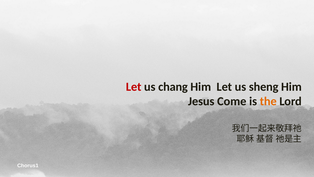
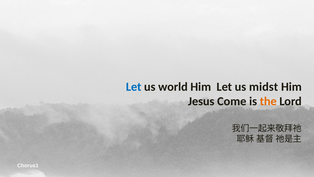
Let colour: red -> blue (134, 87)
chang: chang -> world (173, 87)
sheng: sheng -> midst (264, 87)
